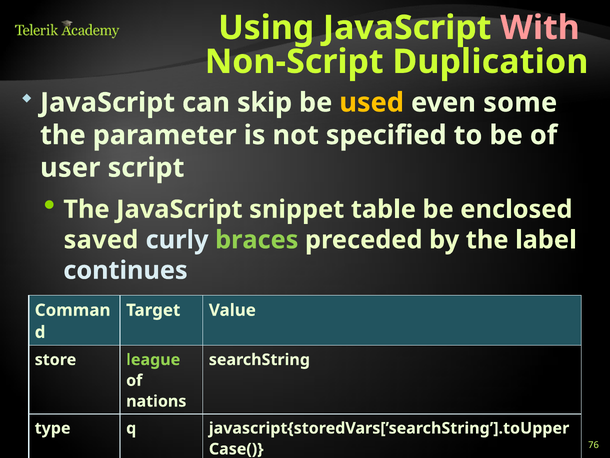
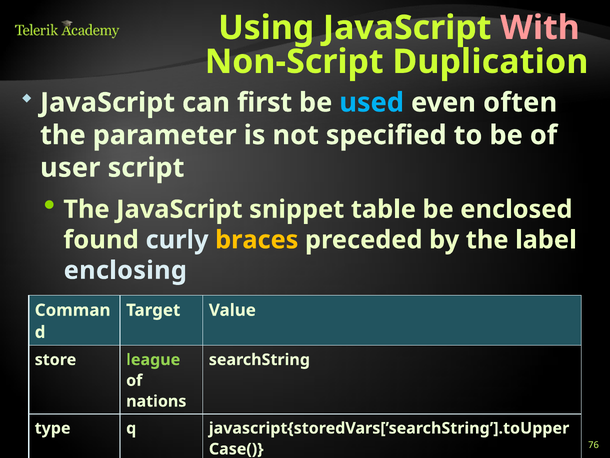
skip: skip -> first (265, 103)
used colour: yellow -> light blue (372, 103)
some: some -> often (520, 103)
saved: saved -> found (101, 240)
braces colour: light green -> yellow (257, 240)
continues: continues -> enclosing (125, 270)
